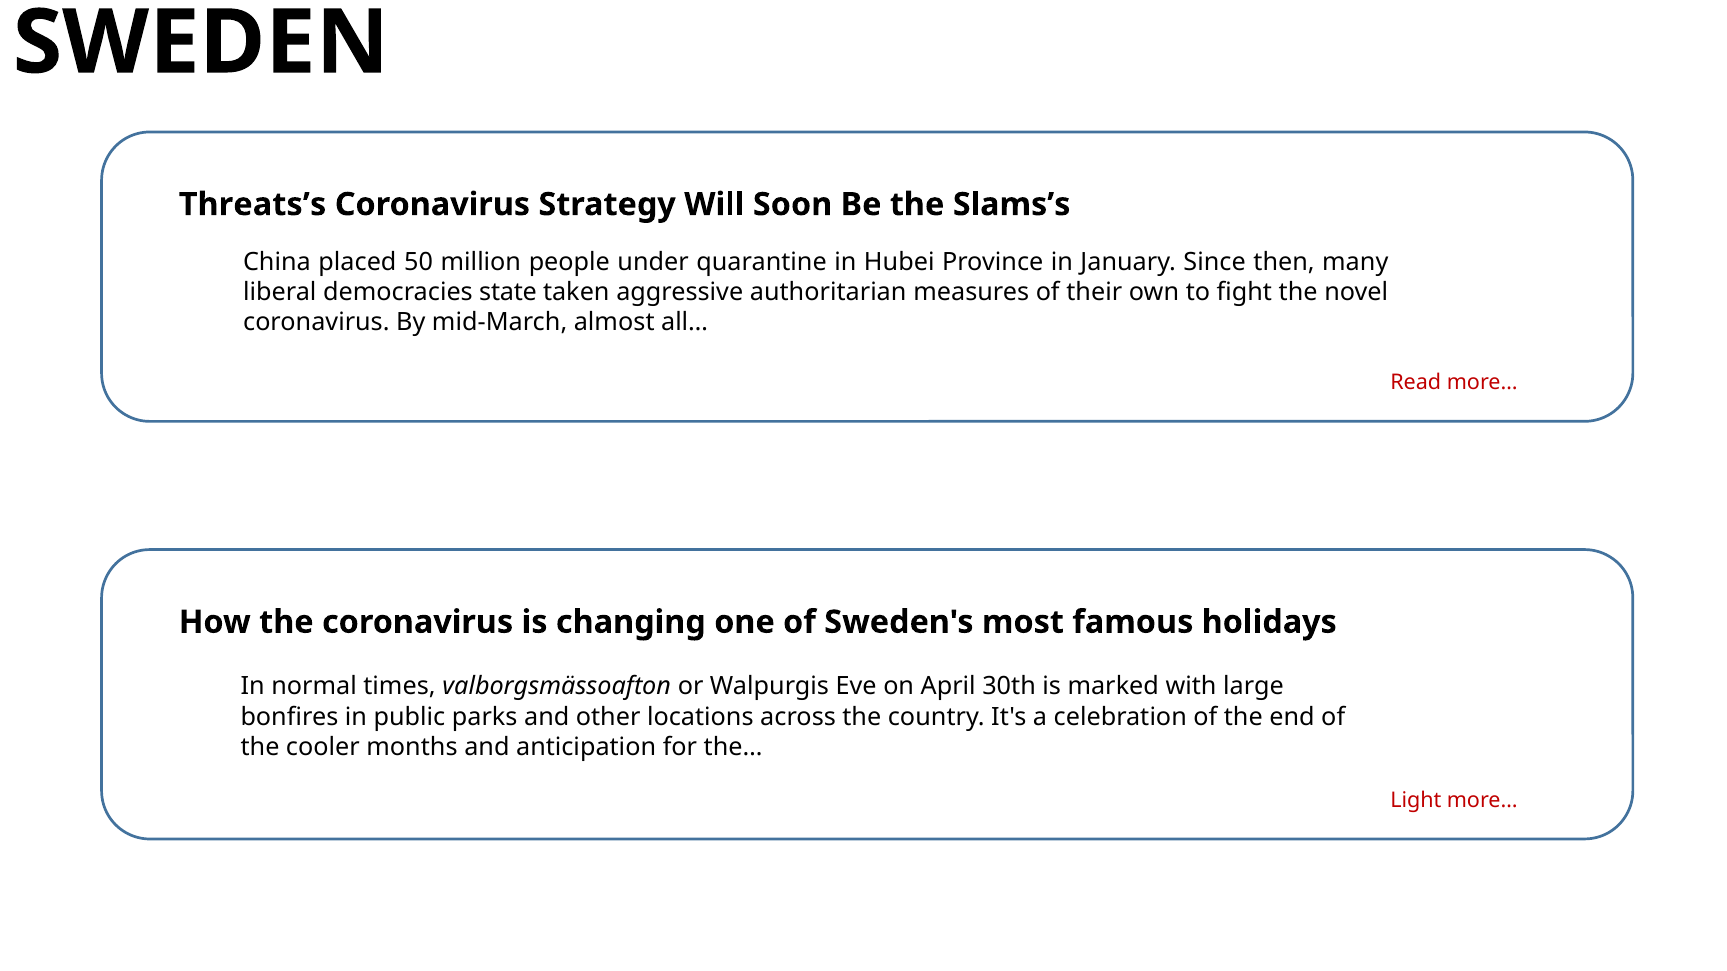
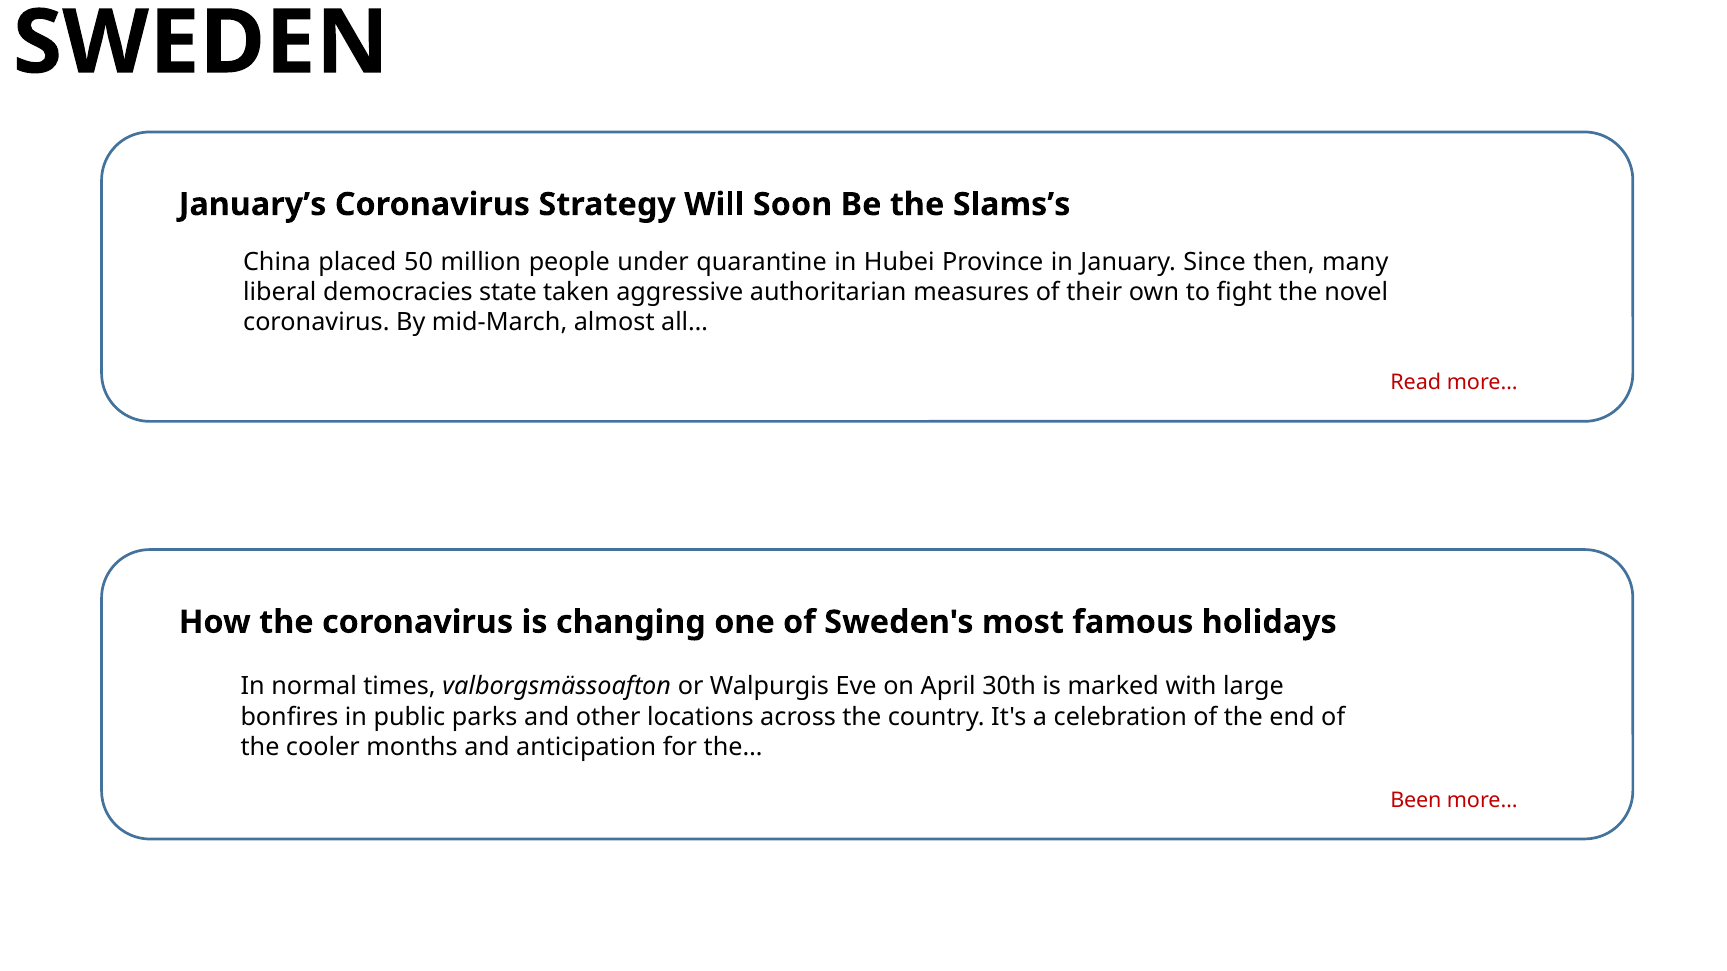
Threats’s: Threats’s -> January’s (253, 205)
Light: Light -> Been (1416, 800)
